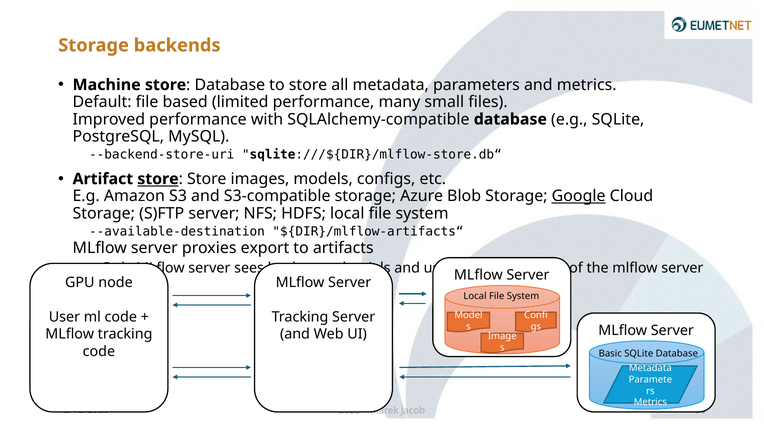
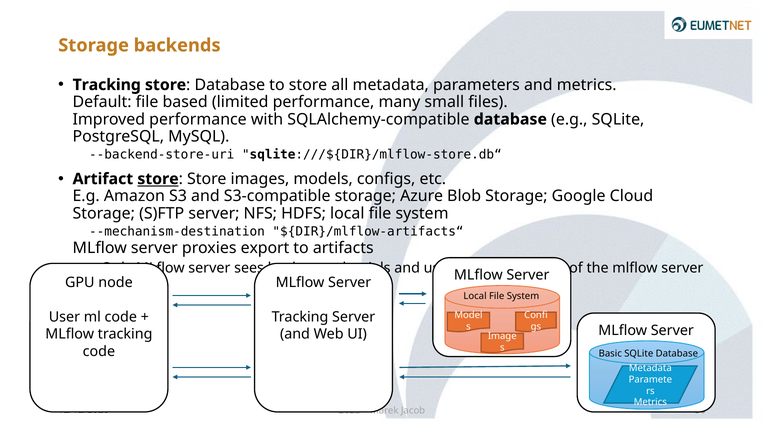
Machine: Machine -> Tracking (107, 85)
Google underline: present -> none (579, 196)
--available-destination: --available-destination -> --mechanism-destination (177, 232)
